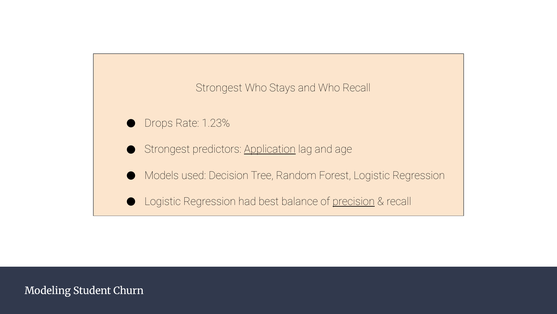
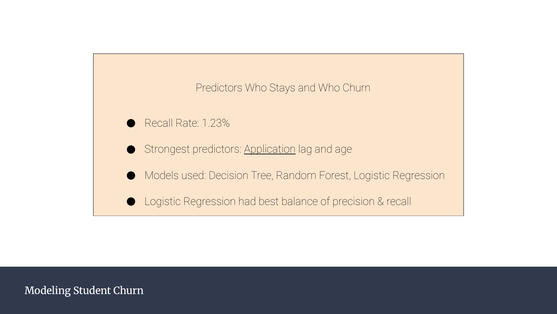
Strongest: Strongest -> Predictors (219, 88)
Who Recall: Recall -> Churn (357, 88)
Drops: Drops -> Recall (159, 123)
precision underline: present -> none (354, 201)
